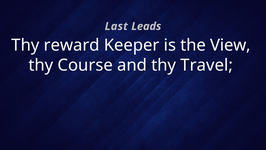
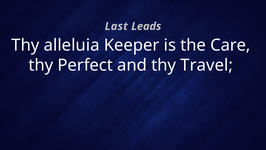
reward: reward -> alleluia (72, 45)
View: View -> Care (230, 45)
Course: Course -> Perfect (85, 65)
